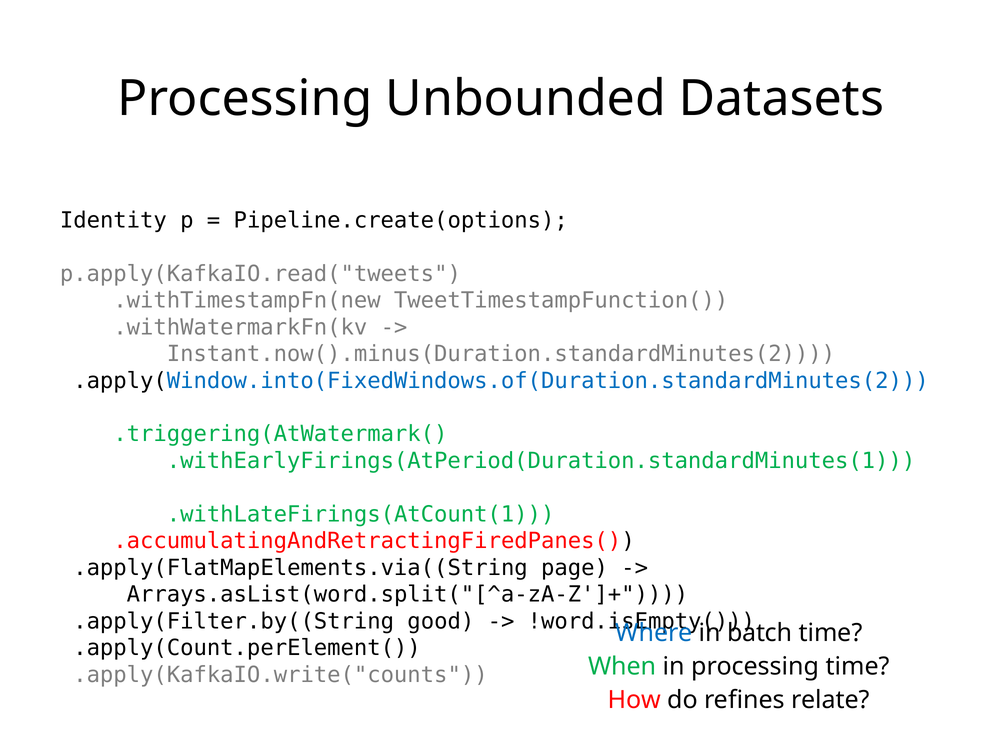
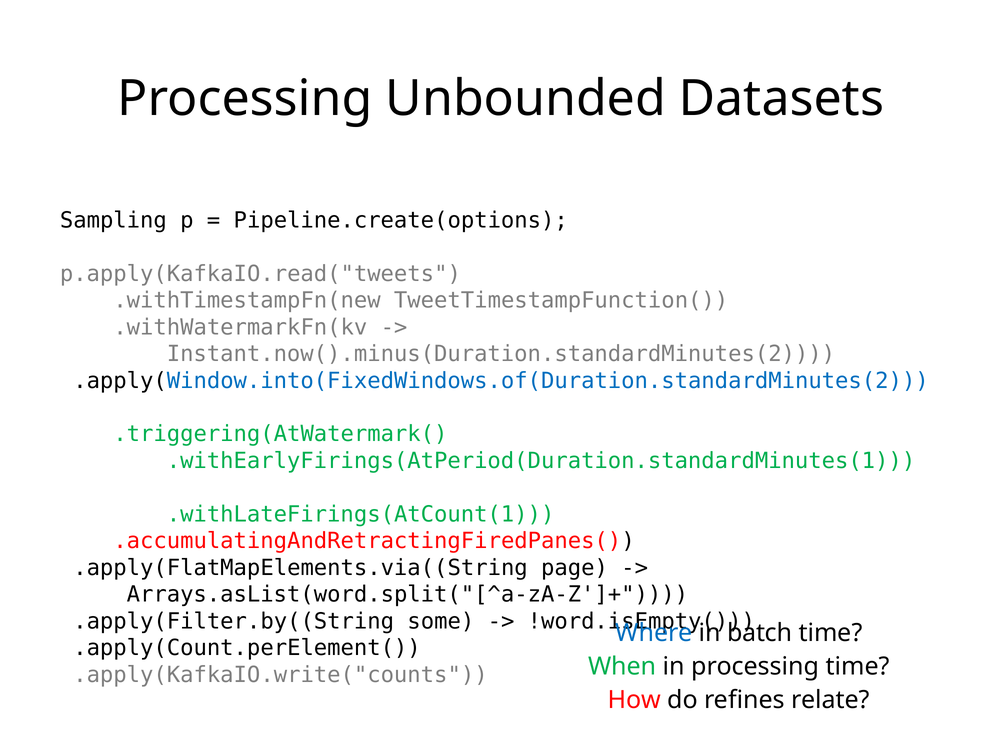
Identity: Identity -> Sampling (113, 220)
good: good -> some (441, 621)
